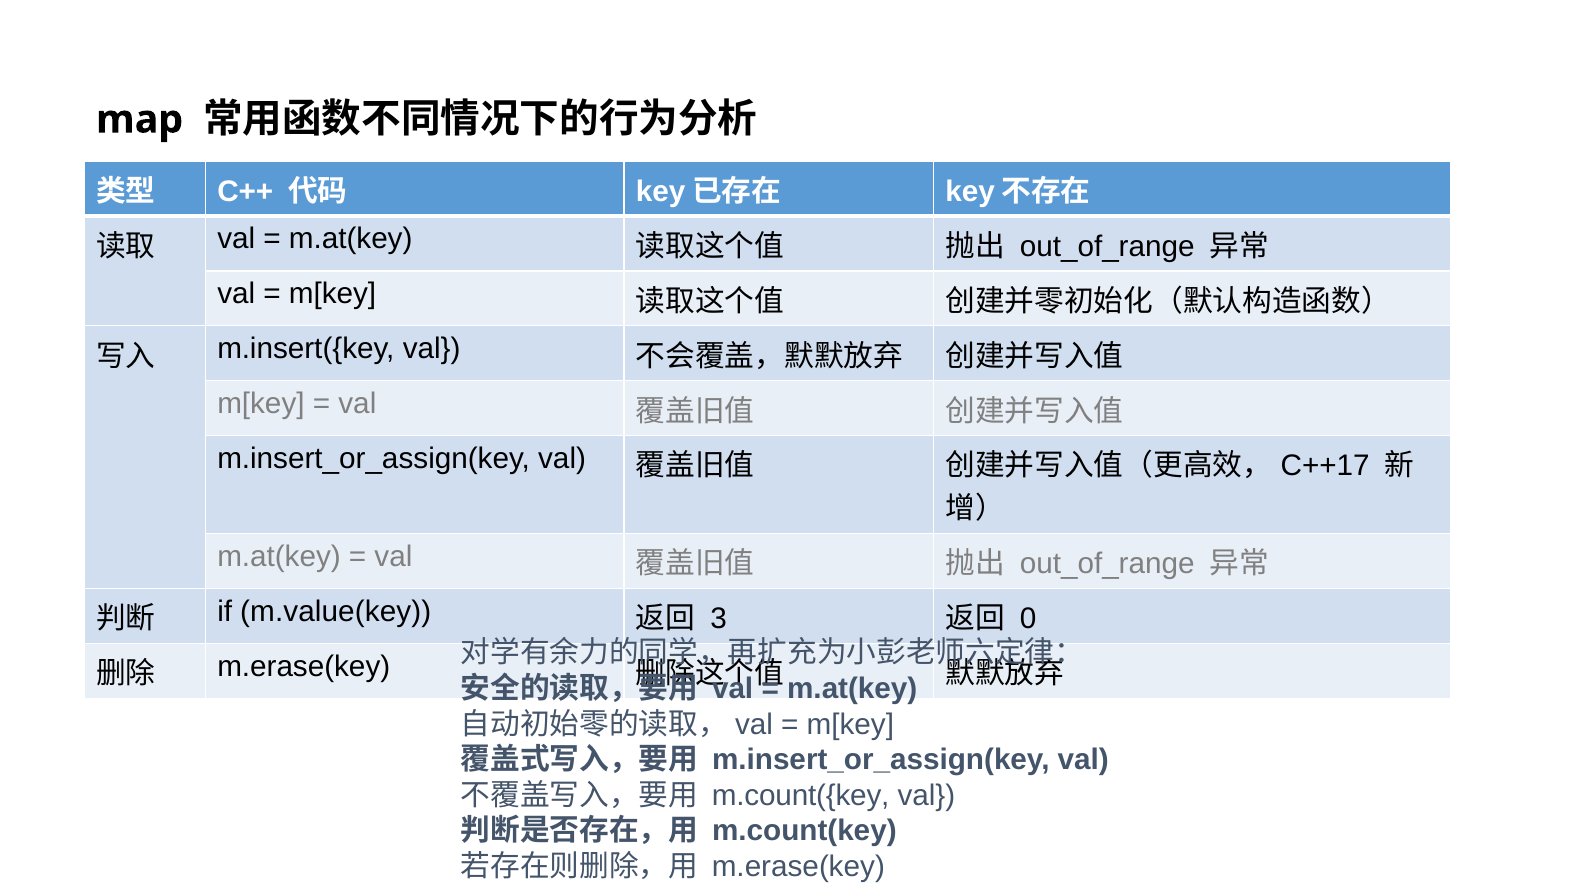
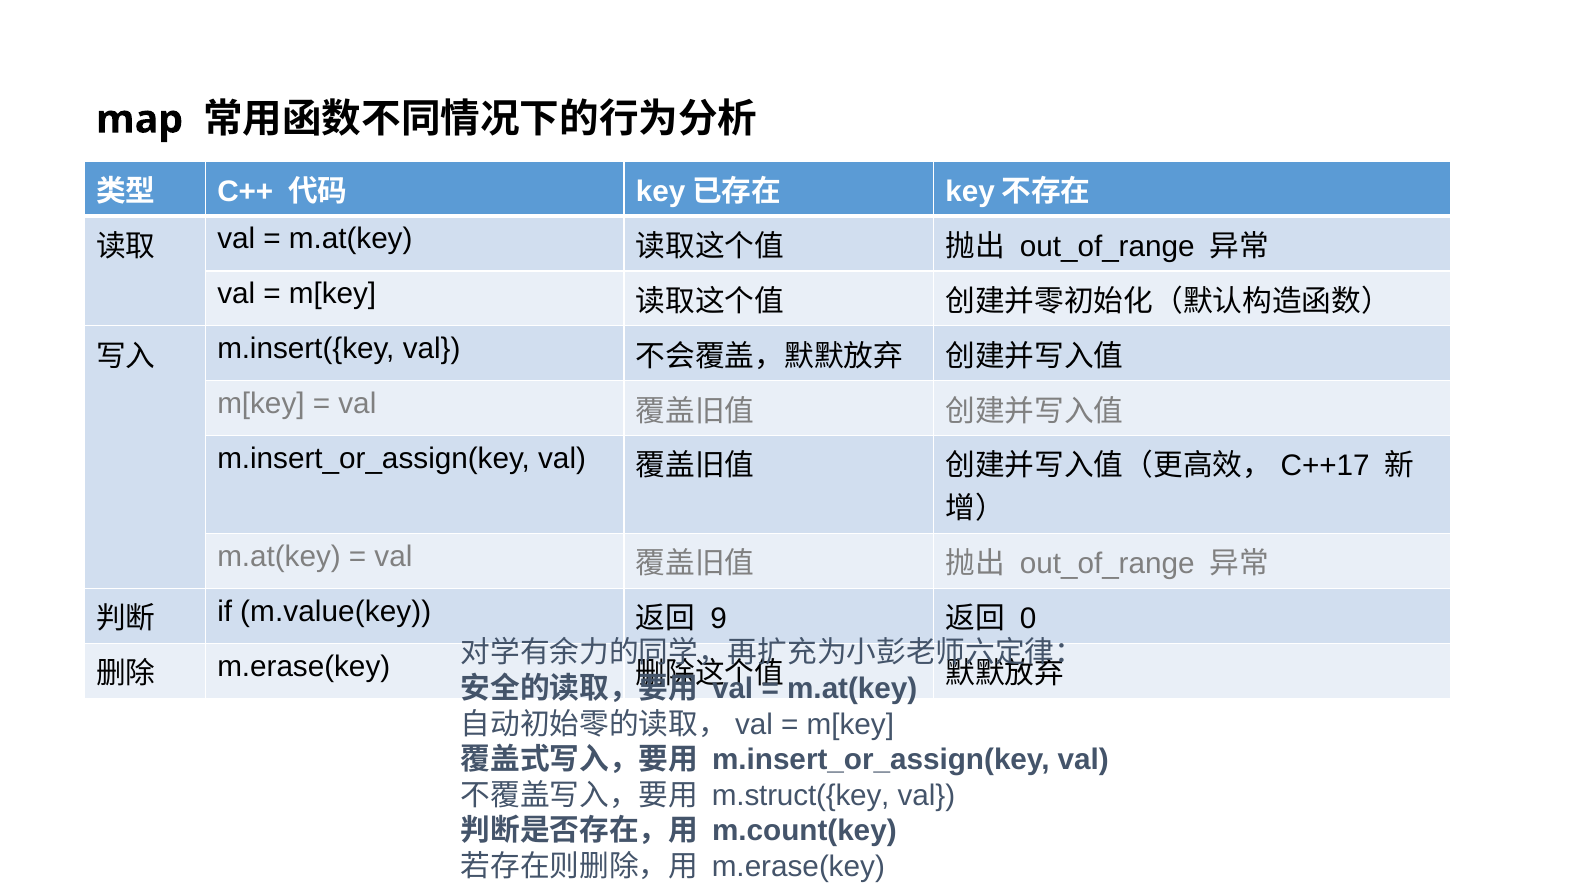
3: 3 -> 9 (719, 619)
m.count({key: m.count({key -> m.struct({key (801, 796)
